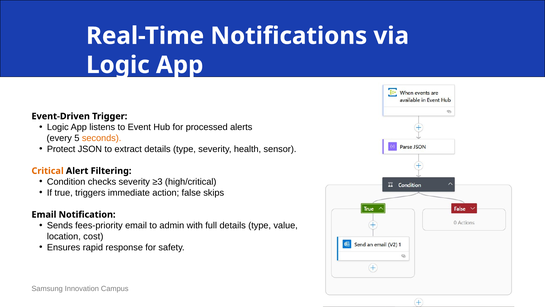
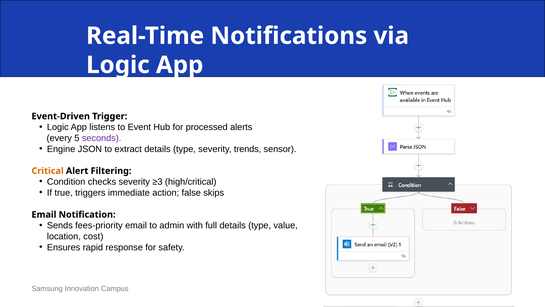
seconds colour: orange -> purple (102, 138)
Protect: Protect -> Engine (61, 149)
health: health -> trends (248, 149)
